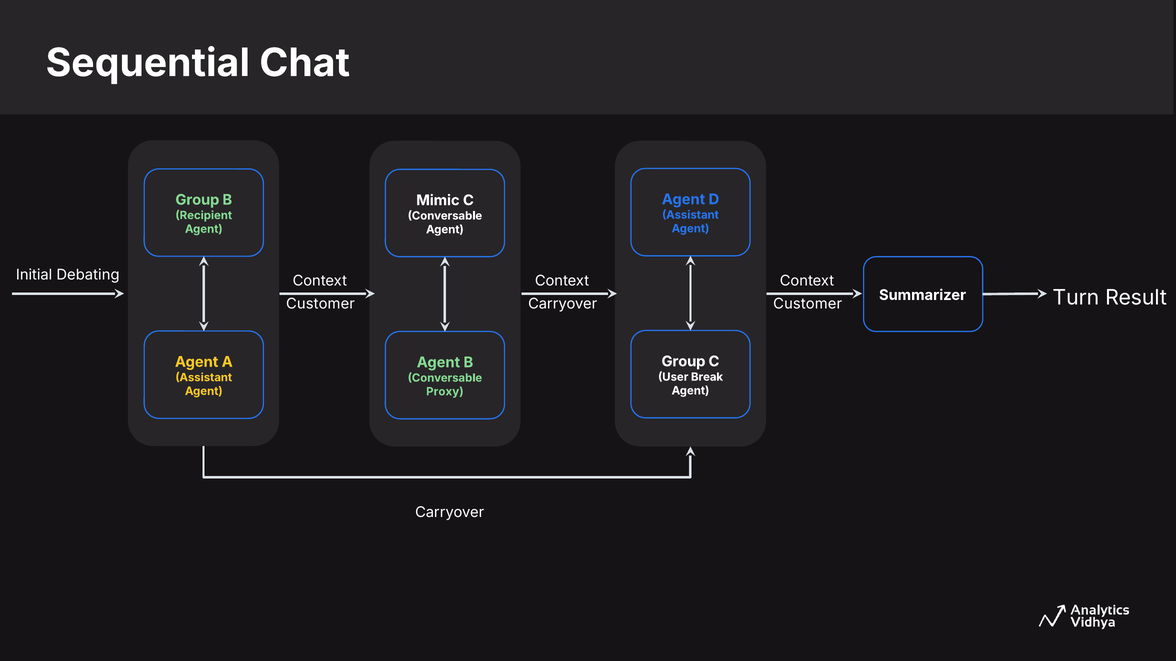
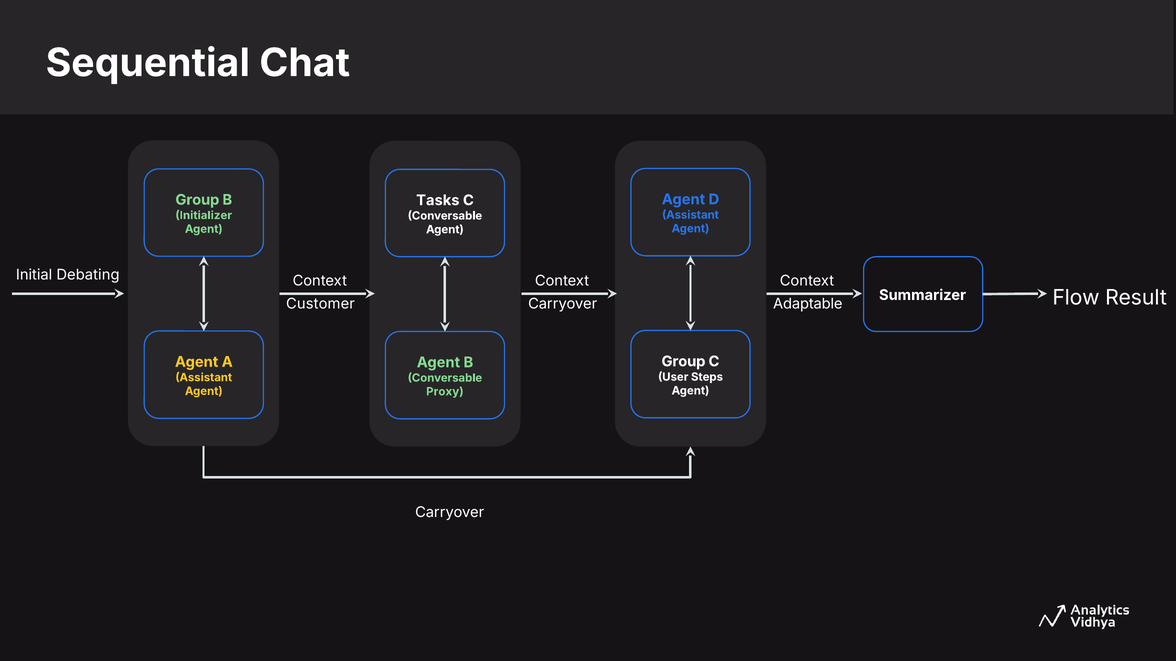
Mimic: Mimic -> Tasks (438, 200)
Recipient: Recipient -> Initializer (204, 215)
Turn: Turn -> Flow (1076, 298)
Customer: Customer -> Adaptable (808, 304)
Break: Break -> Steps (707, 377)
